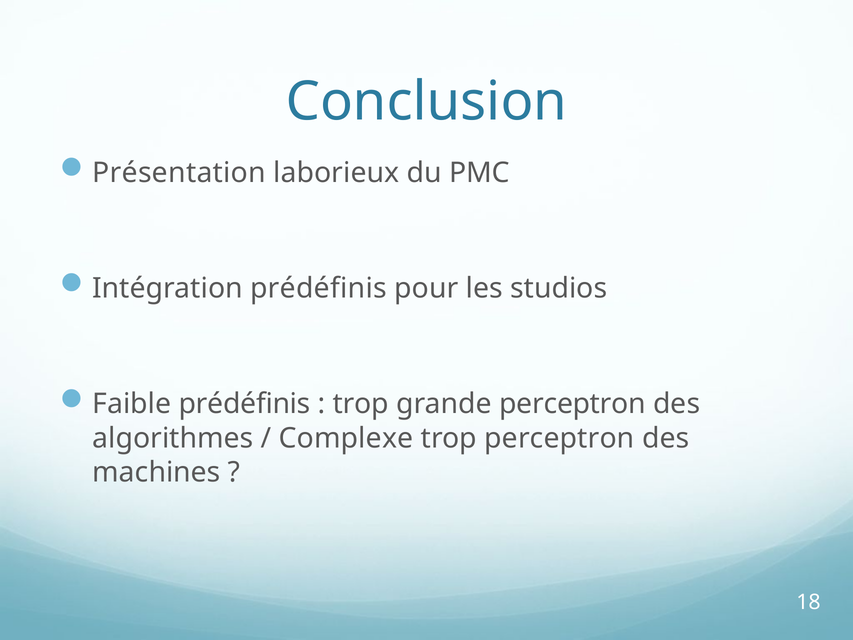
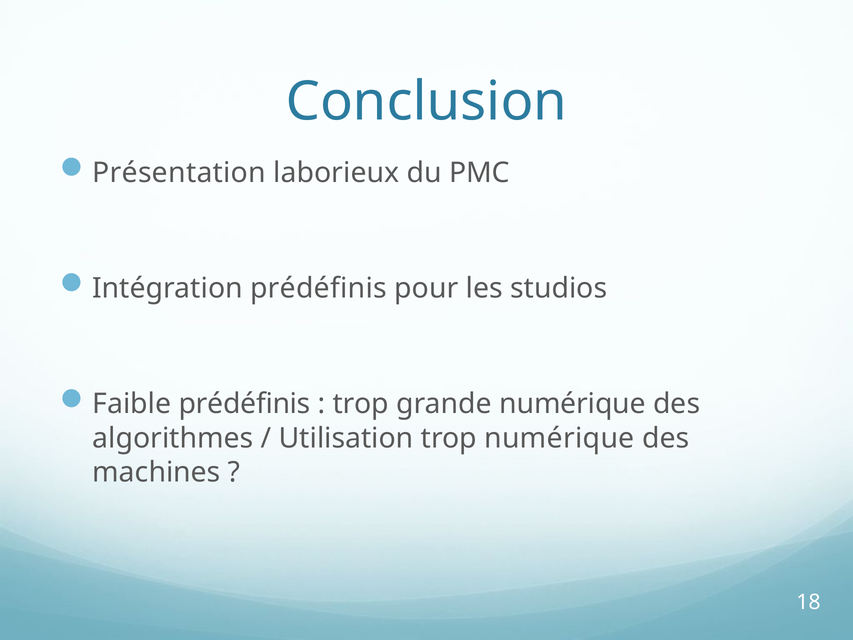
grande perceptron: perceptron -> numérique (573, 404)
Complexe: Complexe -> Utilisation (346, 438)
trop perceptron: perceptron -> numérique (559, 438)
